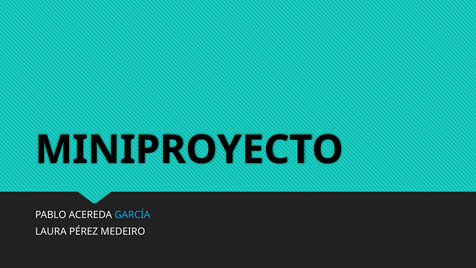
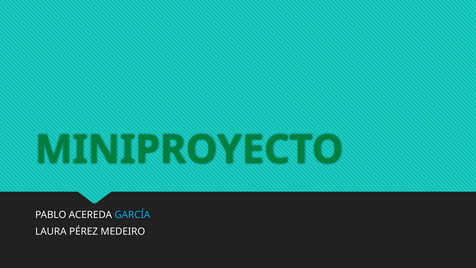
MINIPROYECTO colour: black -> green (189, 150)
